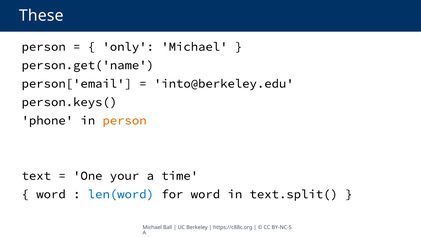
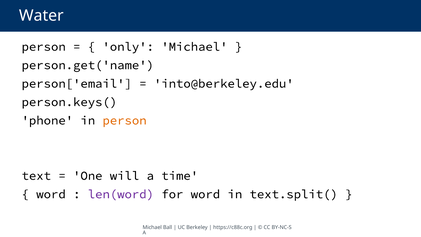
These: These -> Water (41, 16)
your: your -> will (125, 176)
len(word colour: blue -> purple (121, 194)
